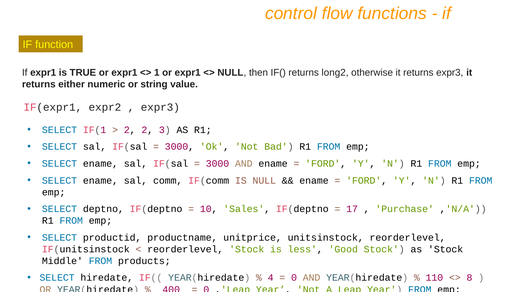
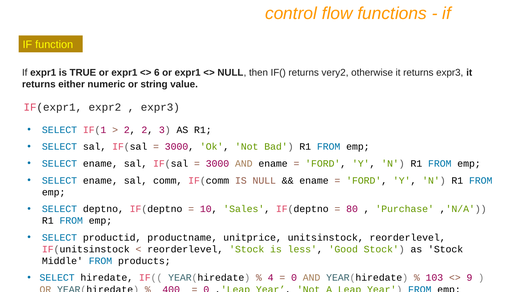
1: 1 -> 6 (157, 73)
long2: long2 -> very2 (335, 73)
17: 17 -> 80 (352, 209)
110: 110 -> 103 (434, 278)
8: 8 -> 9 (470, 278)
